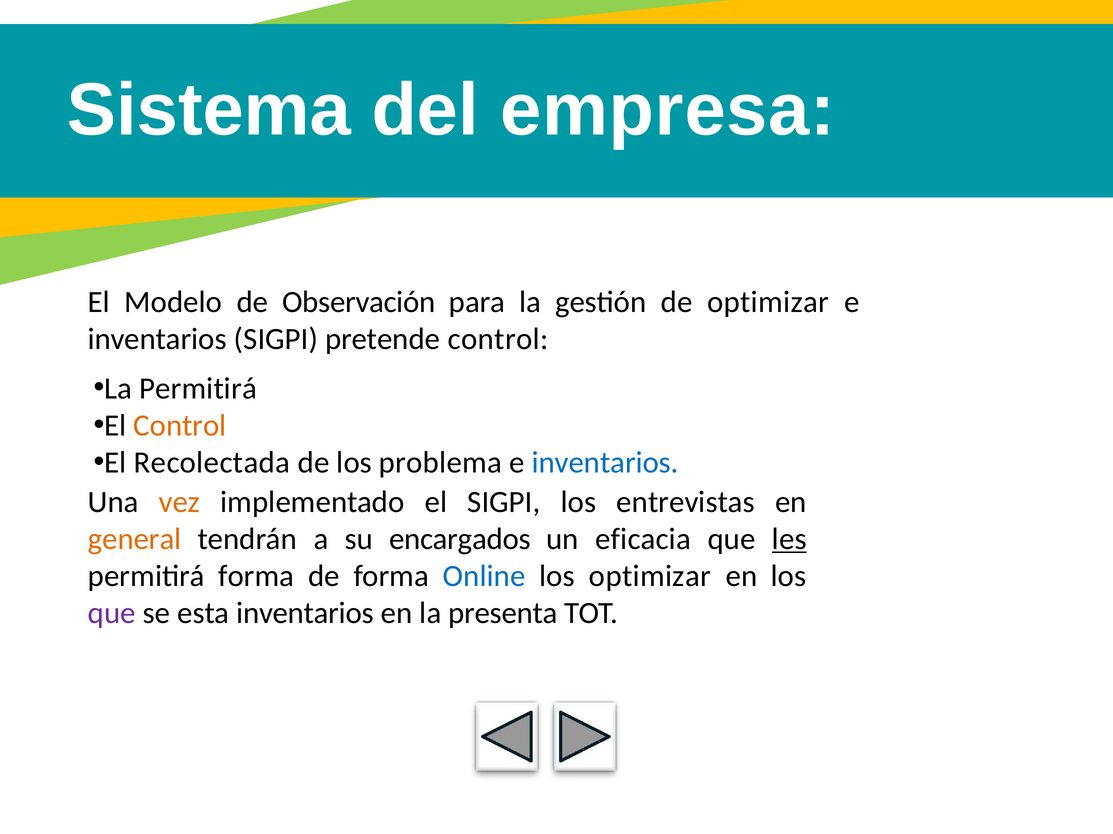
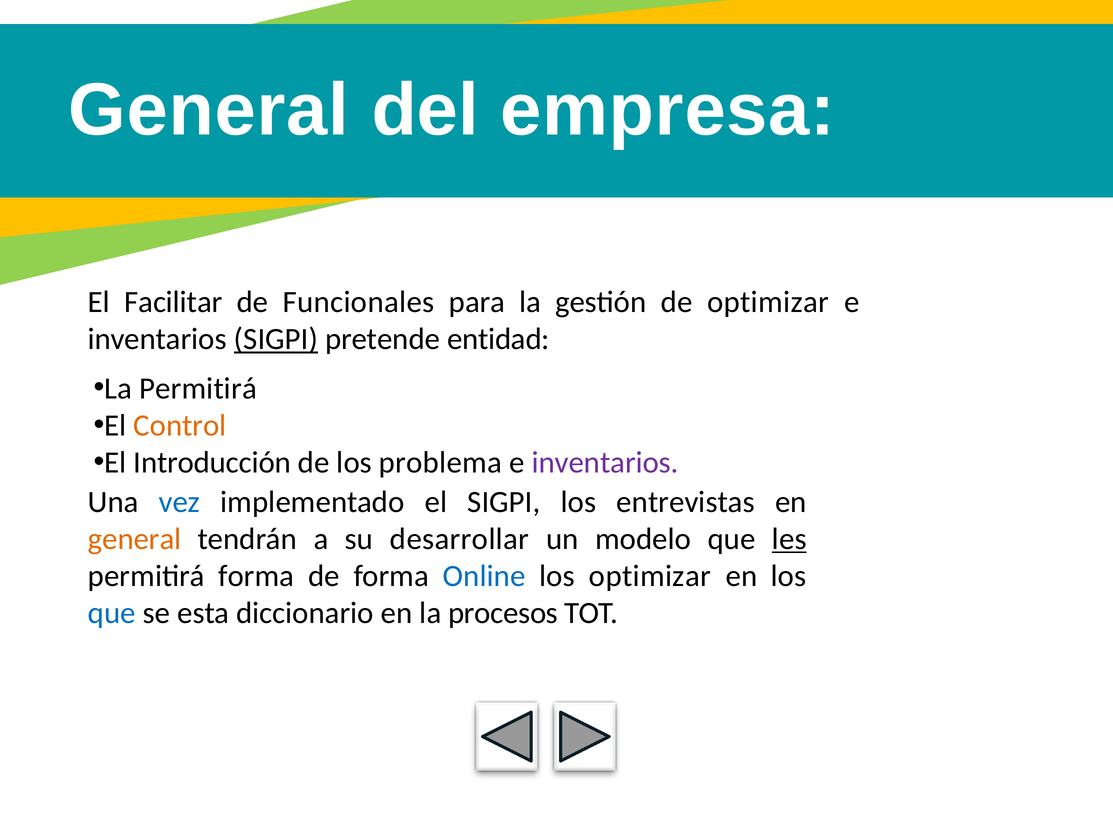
Sistema: Sistema -> General (209, 110)
Modelo: Modelo -> Facilitar (173, 302)
Observación: Observación -> Funcionales (358, 302)
SIGPI underline: none -> present (276, 339)
pretende control: control -> entidad (498, 339)
Recolectada: Recolectada -> Introducción (212, 463)
inventarios colour: blue -> purple (605, 463)
vez colour: orange -> blue (180, 502)
encargados: encargados -> desarrollar (460, 539)
eficacia: eficacia -> modelo (643, 539)
que colour: purple -> blue (112, 614)
esta inventarios: inventarios -> diccionario (305, 614)
presenta: presenta -> procesos (503, 614)
